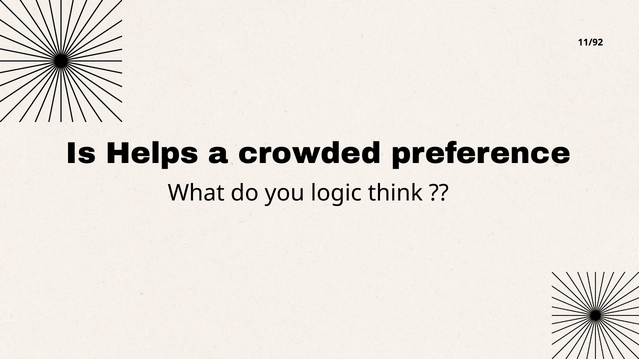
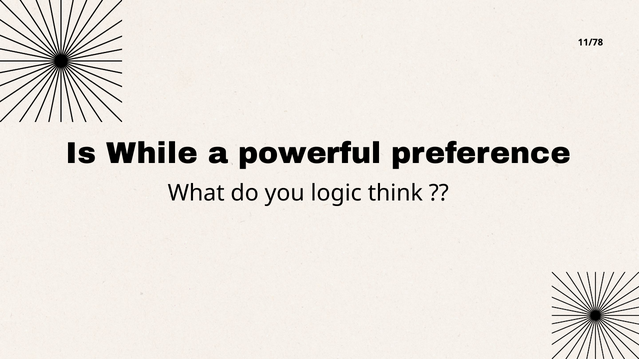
11/92: 11/92 -> 11/78 (590, 42)
Helps: Helps -> While (152, 153)
crowded: crowded -> powerful (310, 153)
